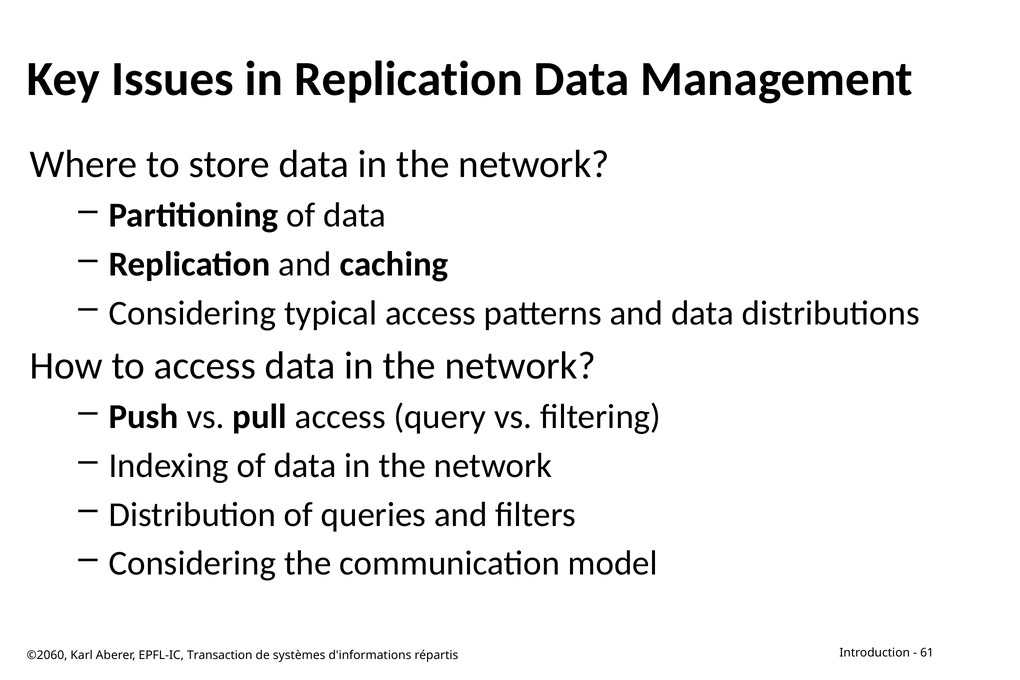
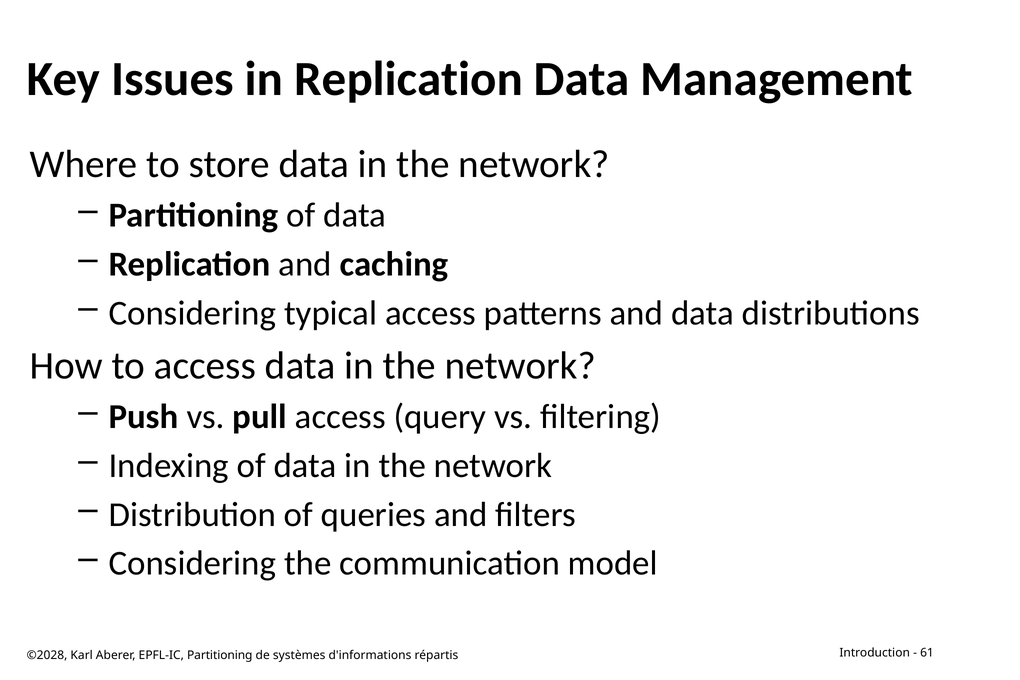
©2060: ©2060 -> ©2028 (47, 655)
EPFL-IC Transaction: Transaction -> Partitioning (220, 655)
